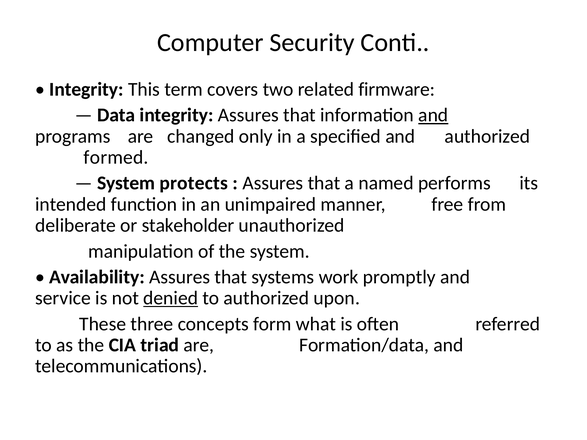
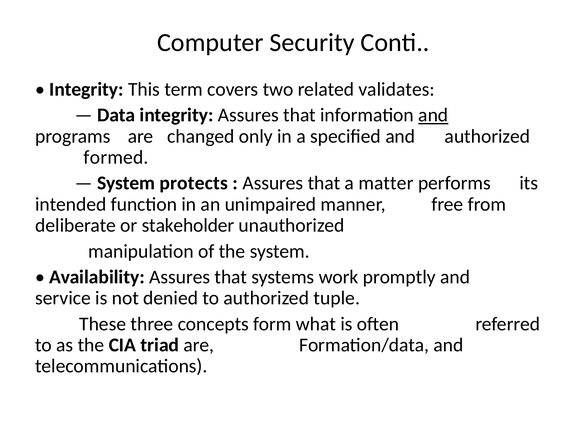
firmware: firmware -> validates (397, 89)
named: named -> matter (386, 183)
denied underline: present -> none (171, 298)
upon: upon -> tuple (337, 298)
